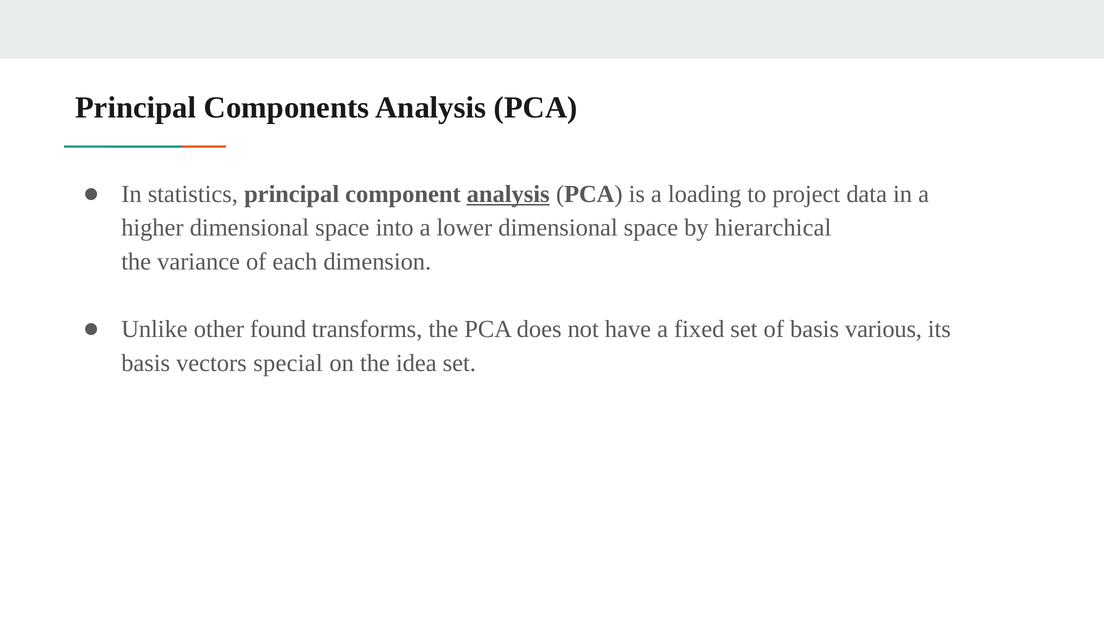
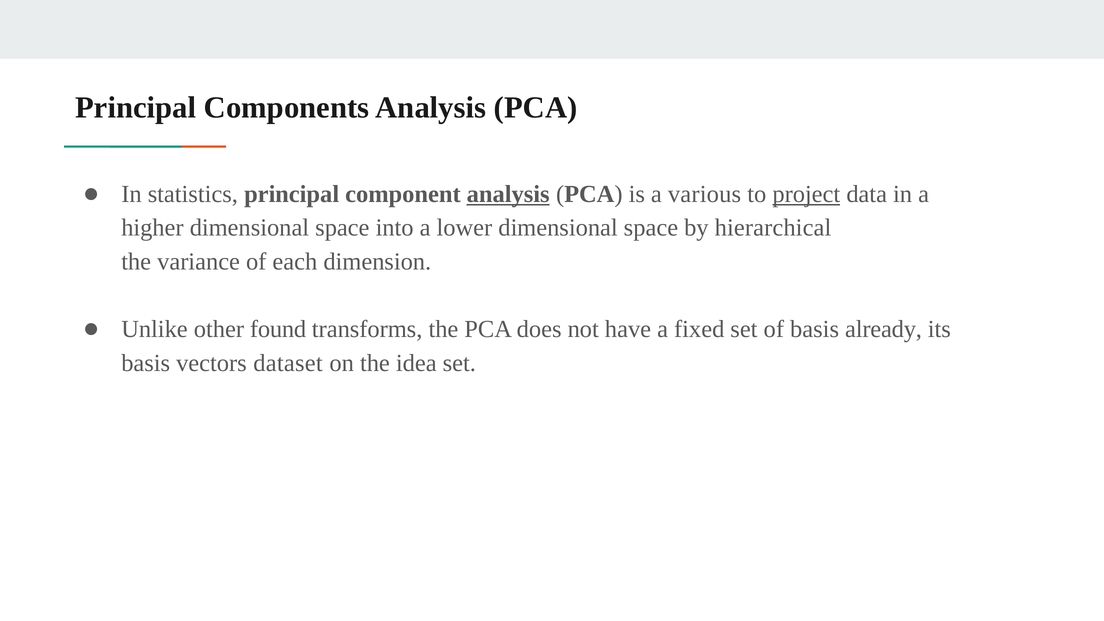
loading: loading -> various (705, 194)
project underline: none -> present (806, 194)
various: various -> already (884, 329)
special: special -> dataset (288, 363)
